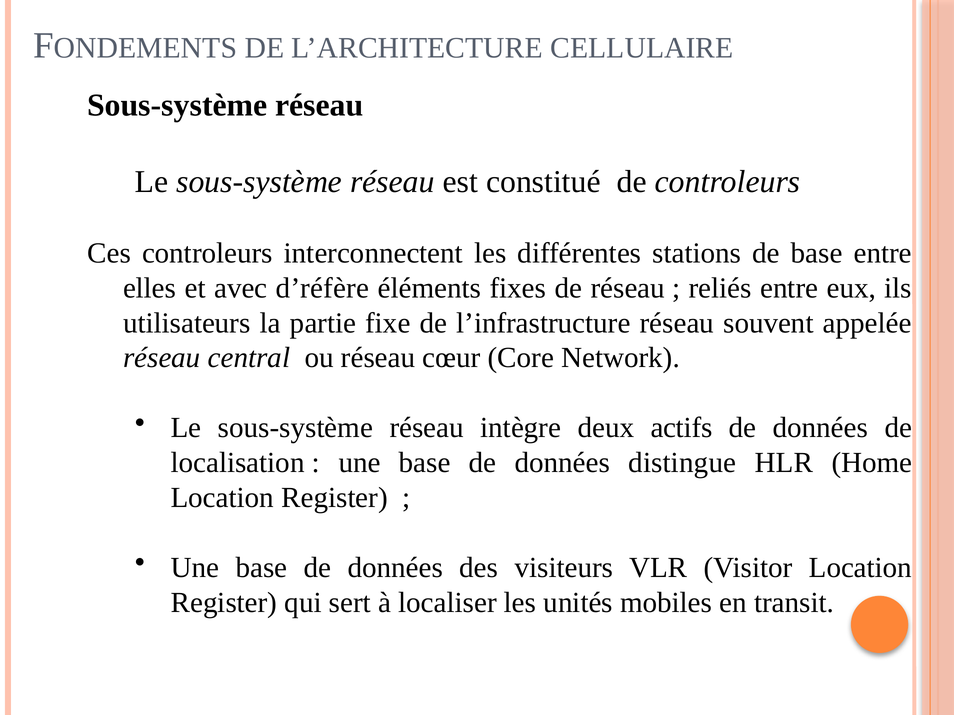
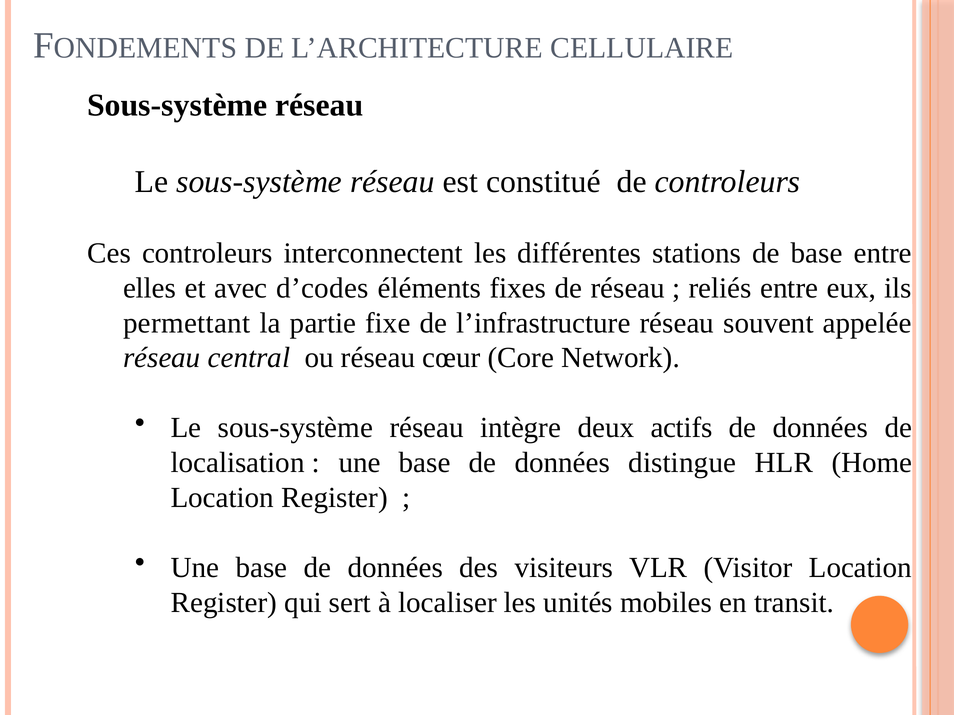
d’réfère: d’réfère -> d’codes (322, 288)
utilisateurs: utilisateurs -> permettant (187, 323)
